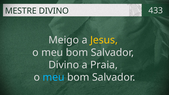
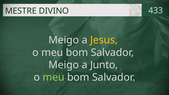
Divino: Divino -> Meigo (64, 65)
Praia: Praia -> Junto (104, 65)
meu colour: light blue -> light green (54, 77)
